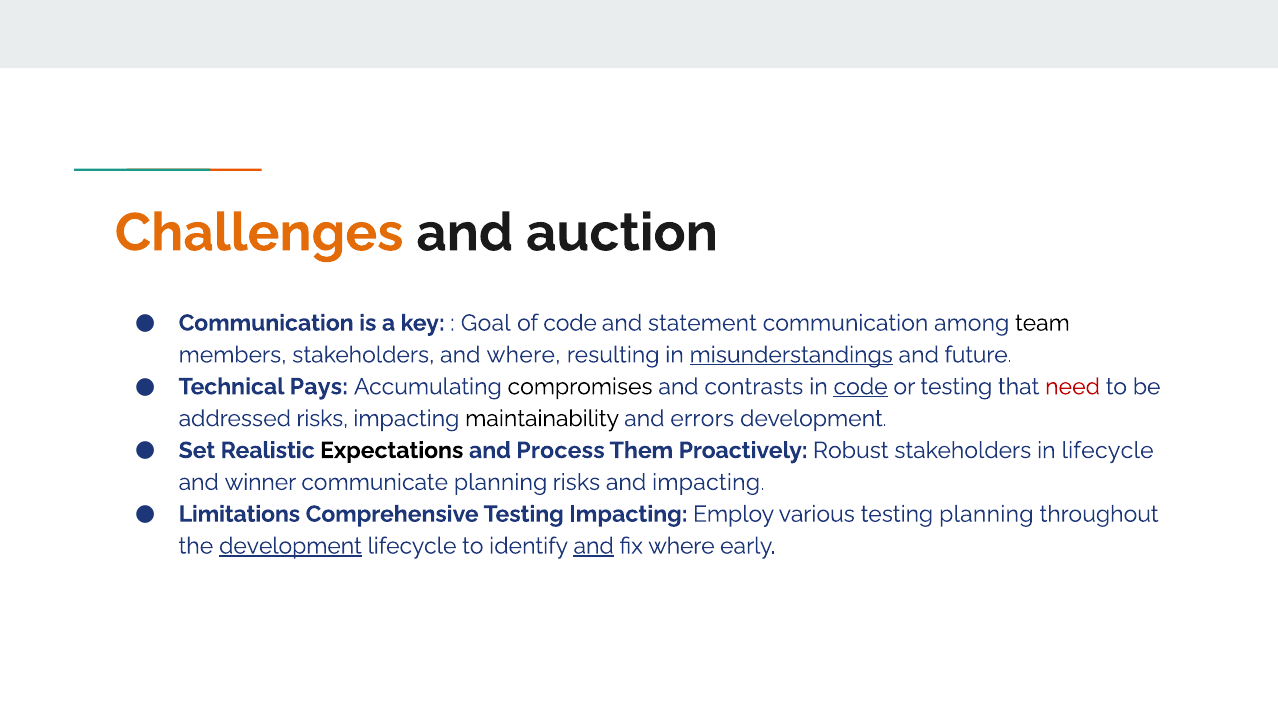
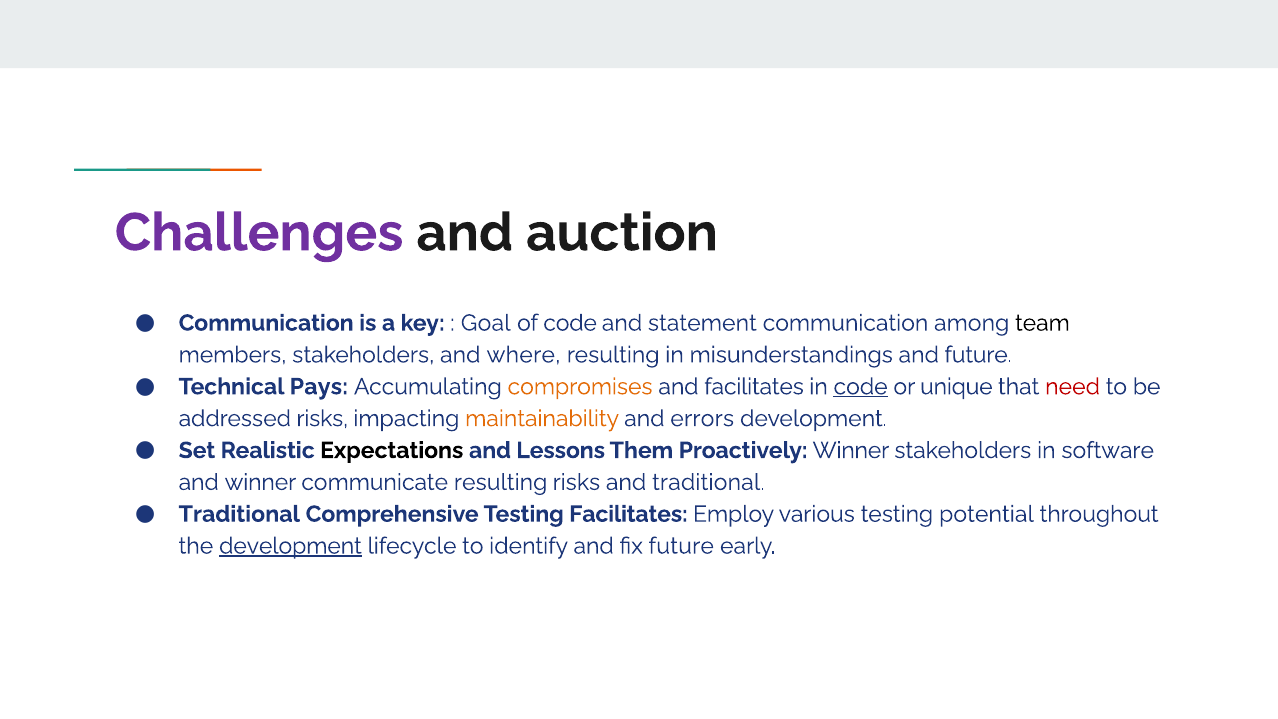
Challenges colour: orange -> purple (259, 233)
misunderstandings underline: present -> none (791, 355)
compromises colour: black -> orange (580, 387)
and contrasts: contrasts -> facilitates (754, 387)
or testing: testing -> unique (956, 387)
maintainability colour: black -> orange (542, 418)
Process: Process -> Lessons (561, 450)
Proactively Robust: Robust -> Winner (851, 450)
in lifecycle: lifecycle -> software (1108, 450)
communicate planning: planning -> resulting (501, 482)
and impacting: impacting -> traditional (708, 482)
Limitations: Limitations -> Traditional (239, 514)
Testing Impacting: Impacting -> Facilitates (628, 514)
testing planning: planning -> potential (986, 514)
and underline: present -> none (594, 546)
fix where: where -> future (681, 546)
